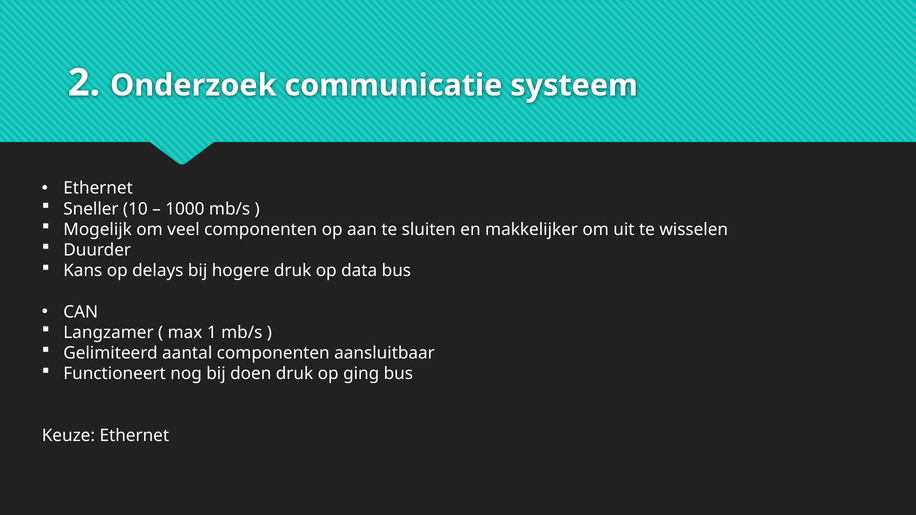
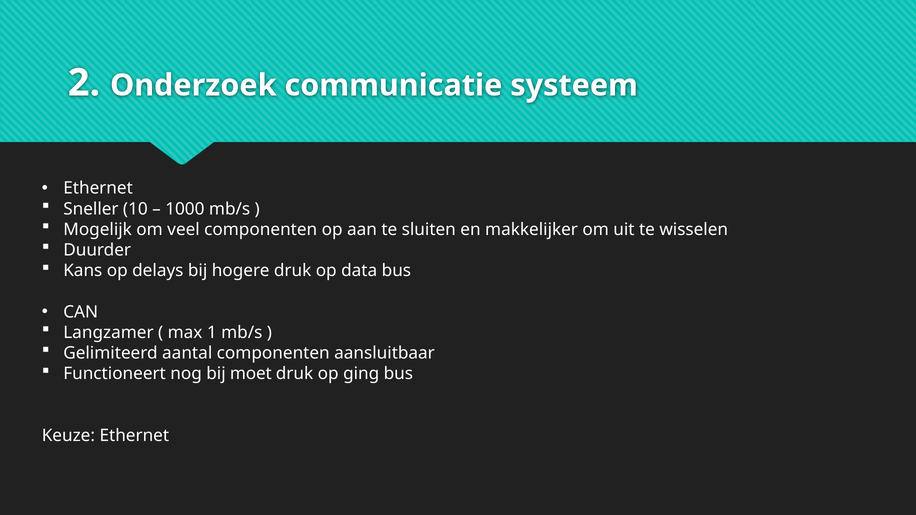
doen: doen -> moet (251, 374)
